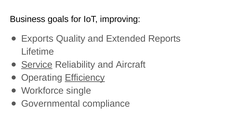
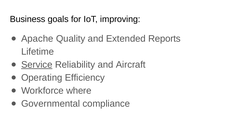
Exports: Exports -> Apache (37, 39)
Efficiency underline: present -> none (85, 77)
single: single -> where (79, 90)
